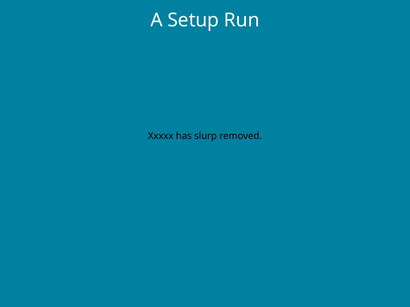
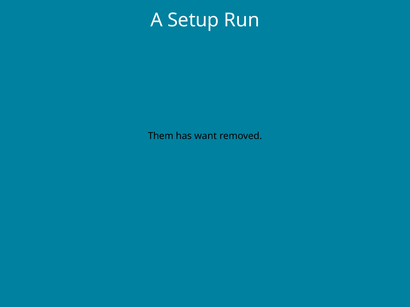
Xxxxx: Xxxxx -> Them (161, 136)
slurp: slurp -> want (206, 136)
